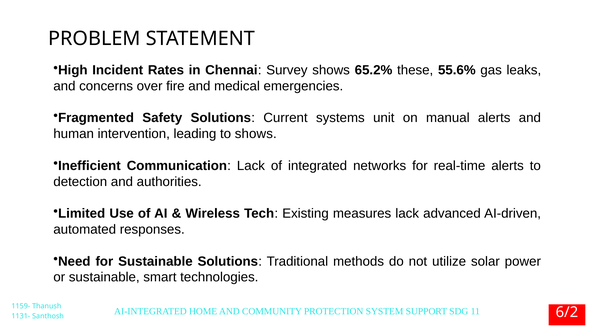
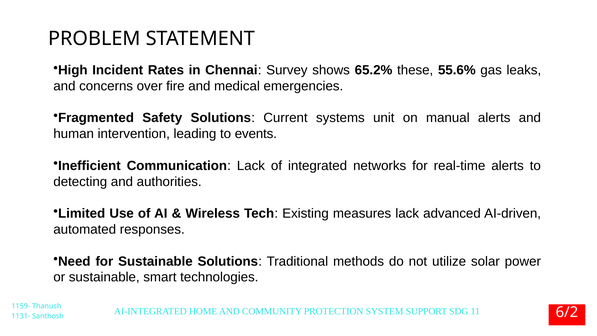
to shows: shows -> events (256, 134)
detection: detection -> detecting (80, 182)
